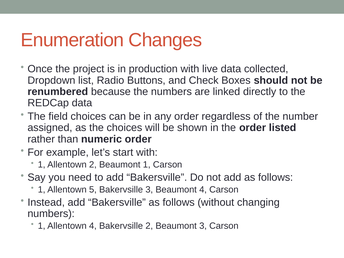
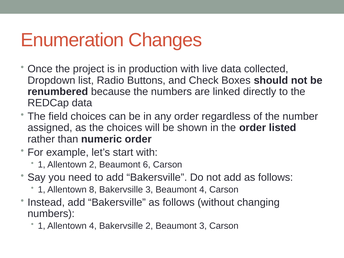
Beaumont 1: 1 -> 6 (147, 165)
5: 5 -> 8 (93, 190)
